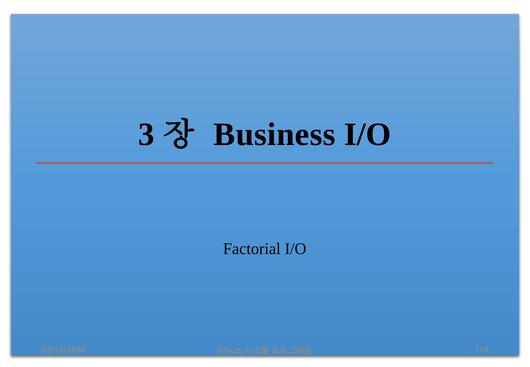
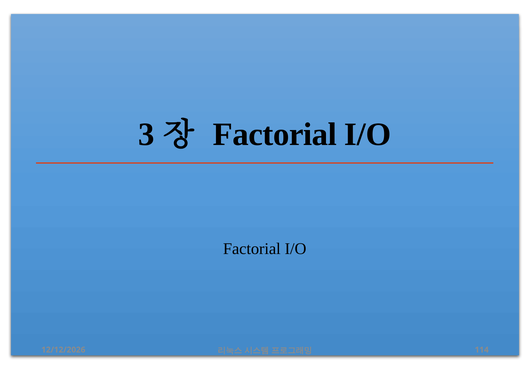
Business: Business -> Factorial (275, 134)
